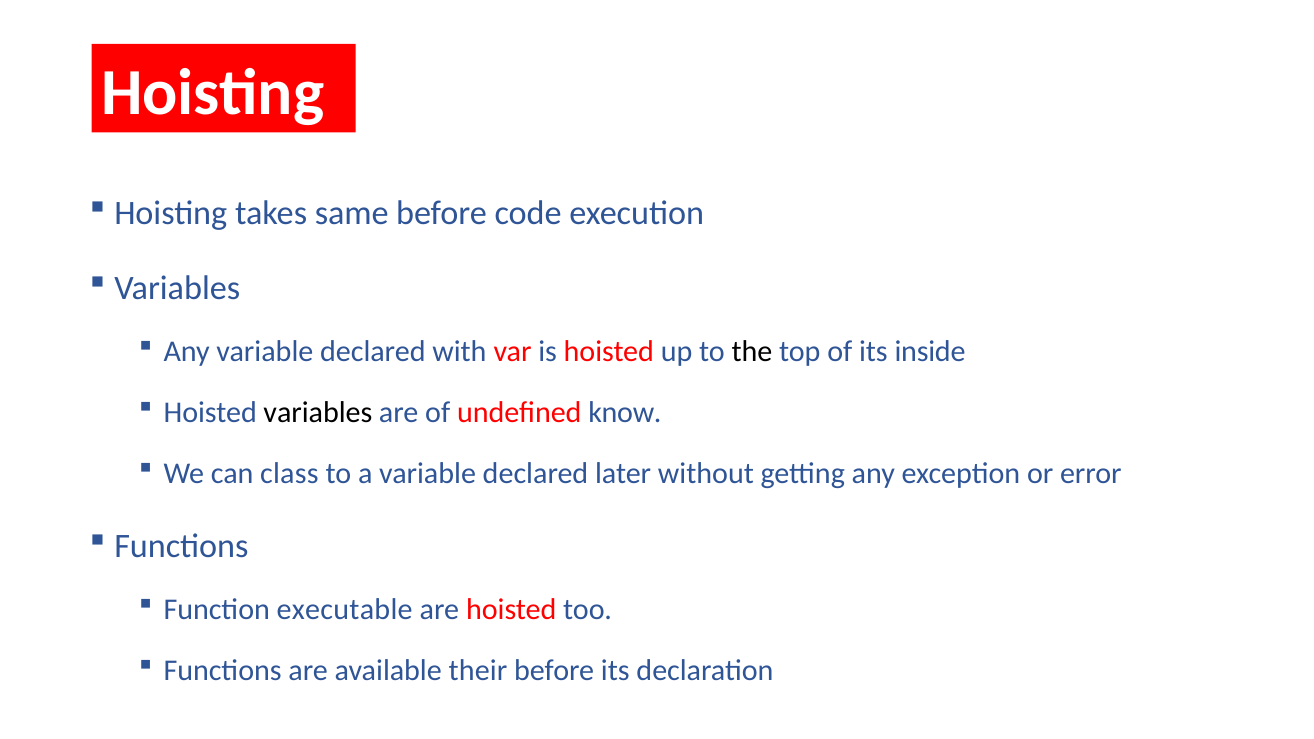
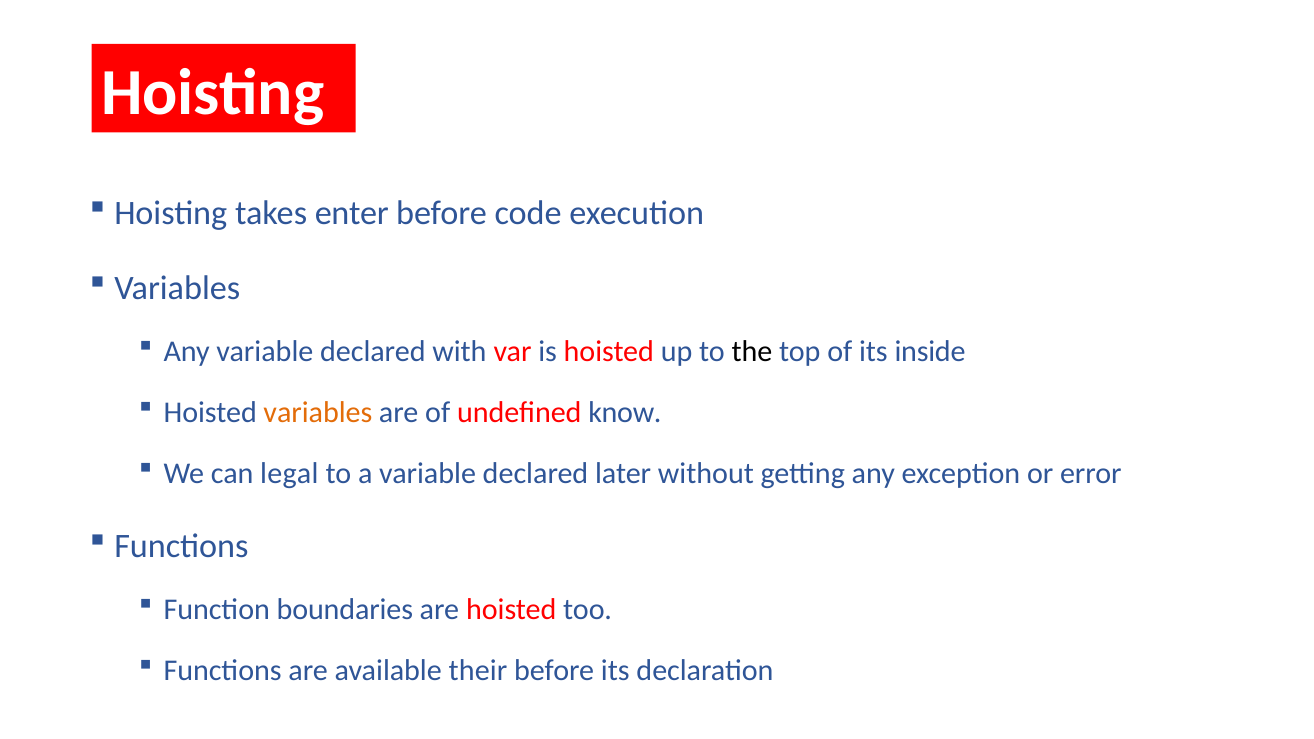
same: same -> enter (352, 213)
variables colour: black -> orange (318, 413)
class: class -> legal (289, 474)
executable: executable -> boundaries (345, 610)
